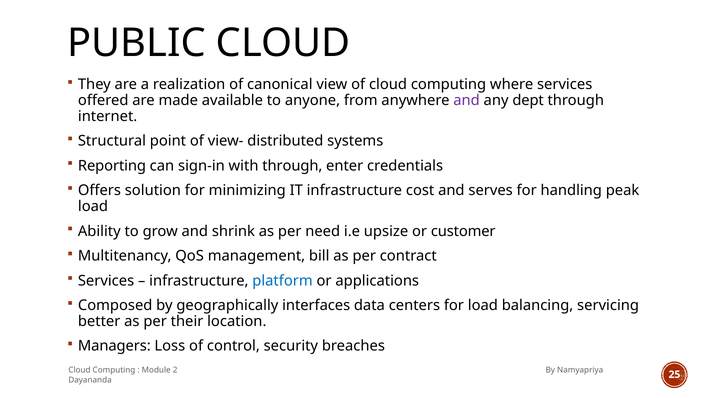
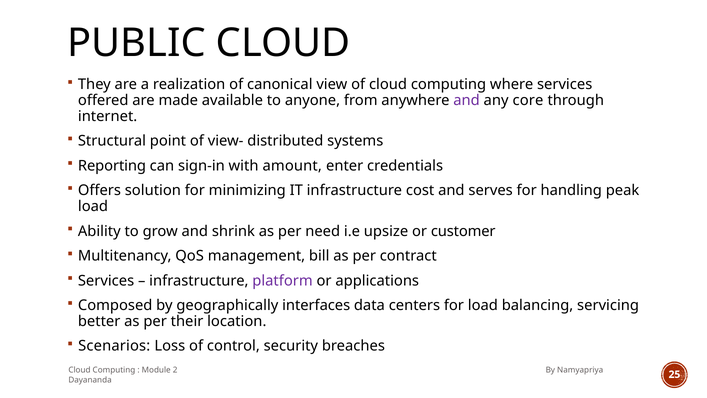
dept: dept -> core (528, 100)
with through: through -> amount (292, 166)
platform colour: blue -> purple (283, 280)
Managers: Managers -> Scenarios (114, 346)
